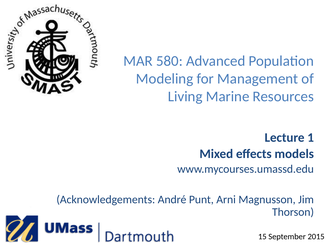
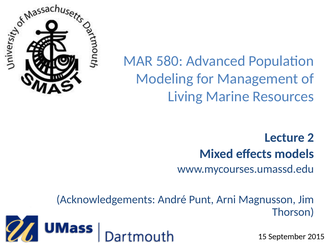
1: 1 -> 2 (311, 138)
